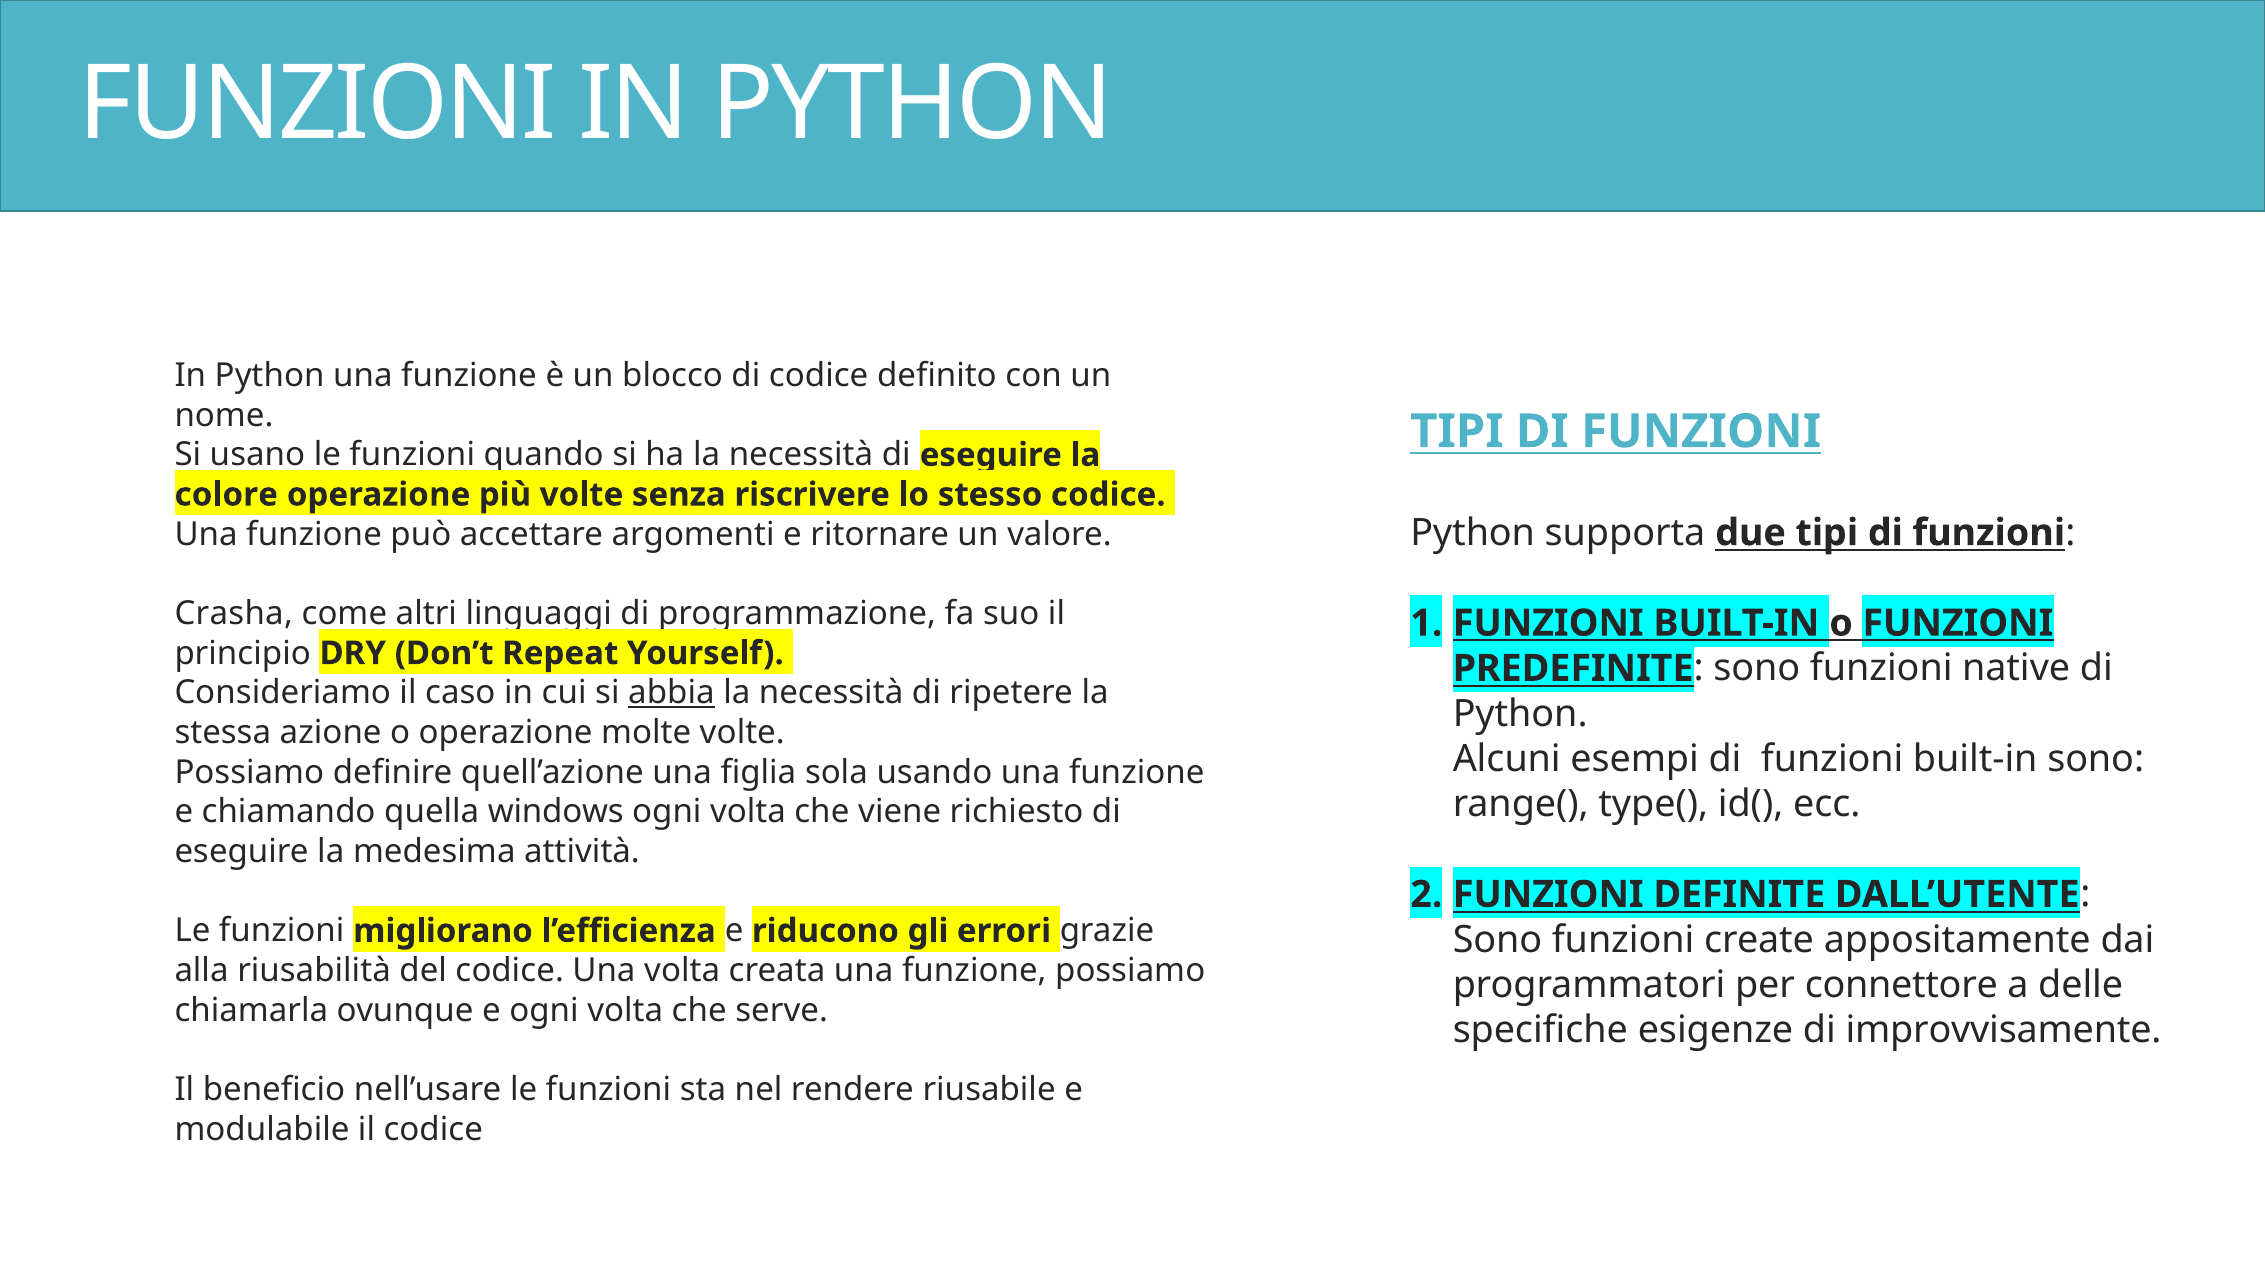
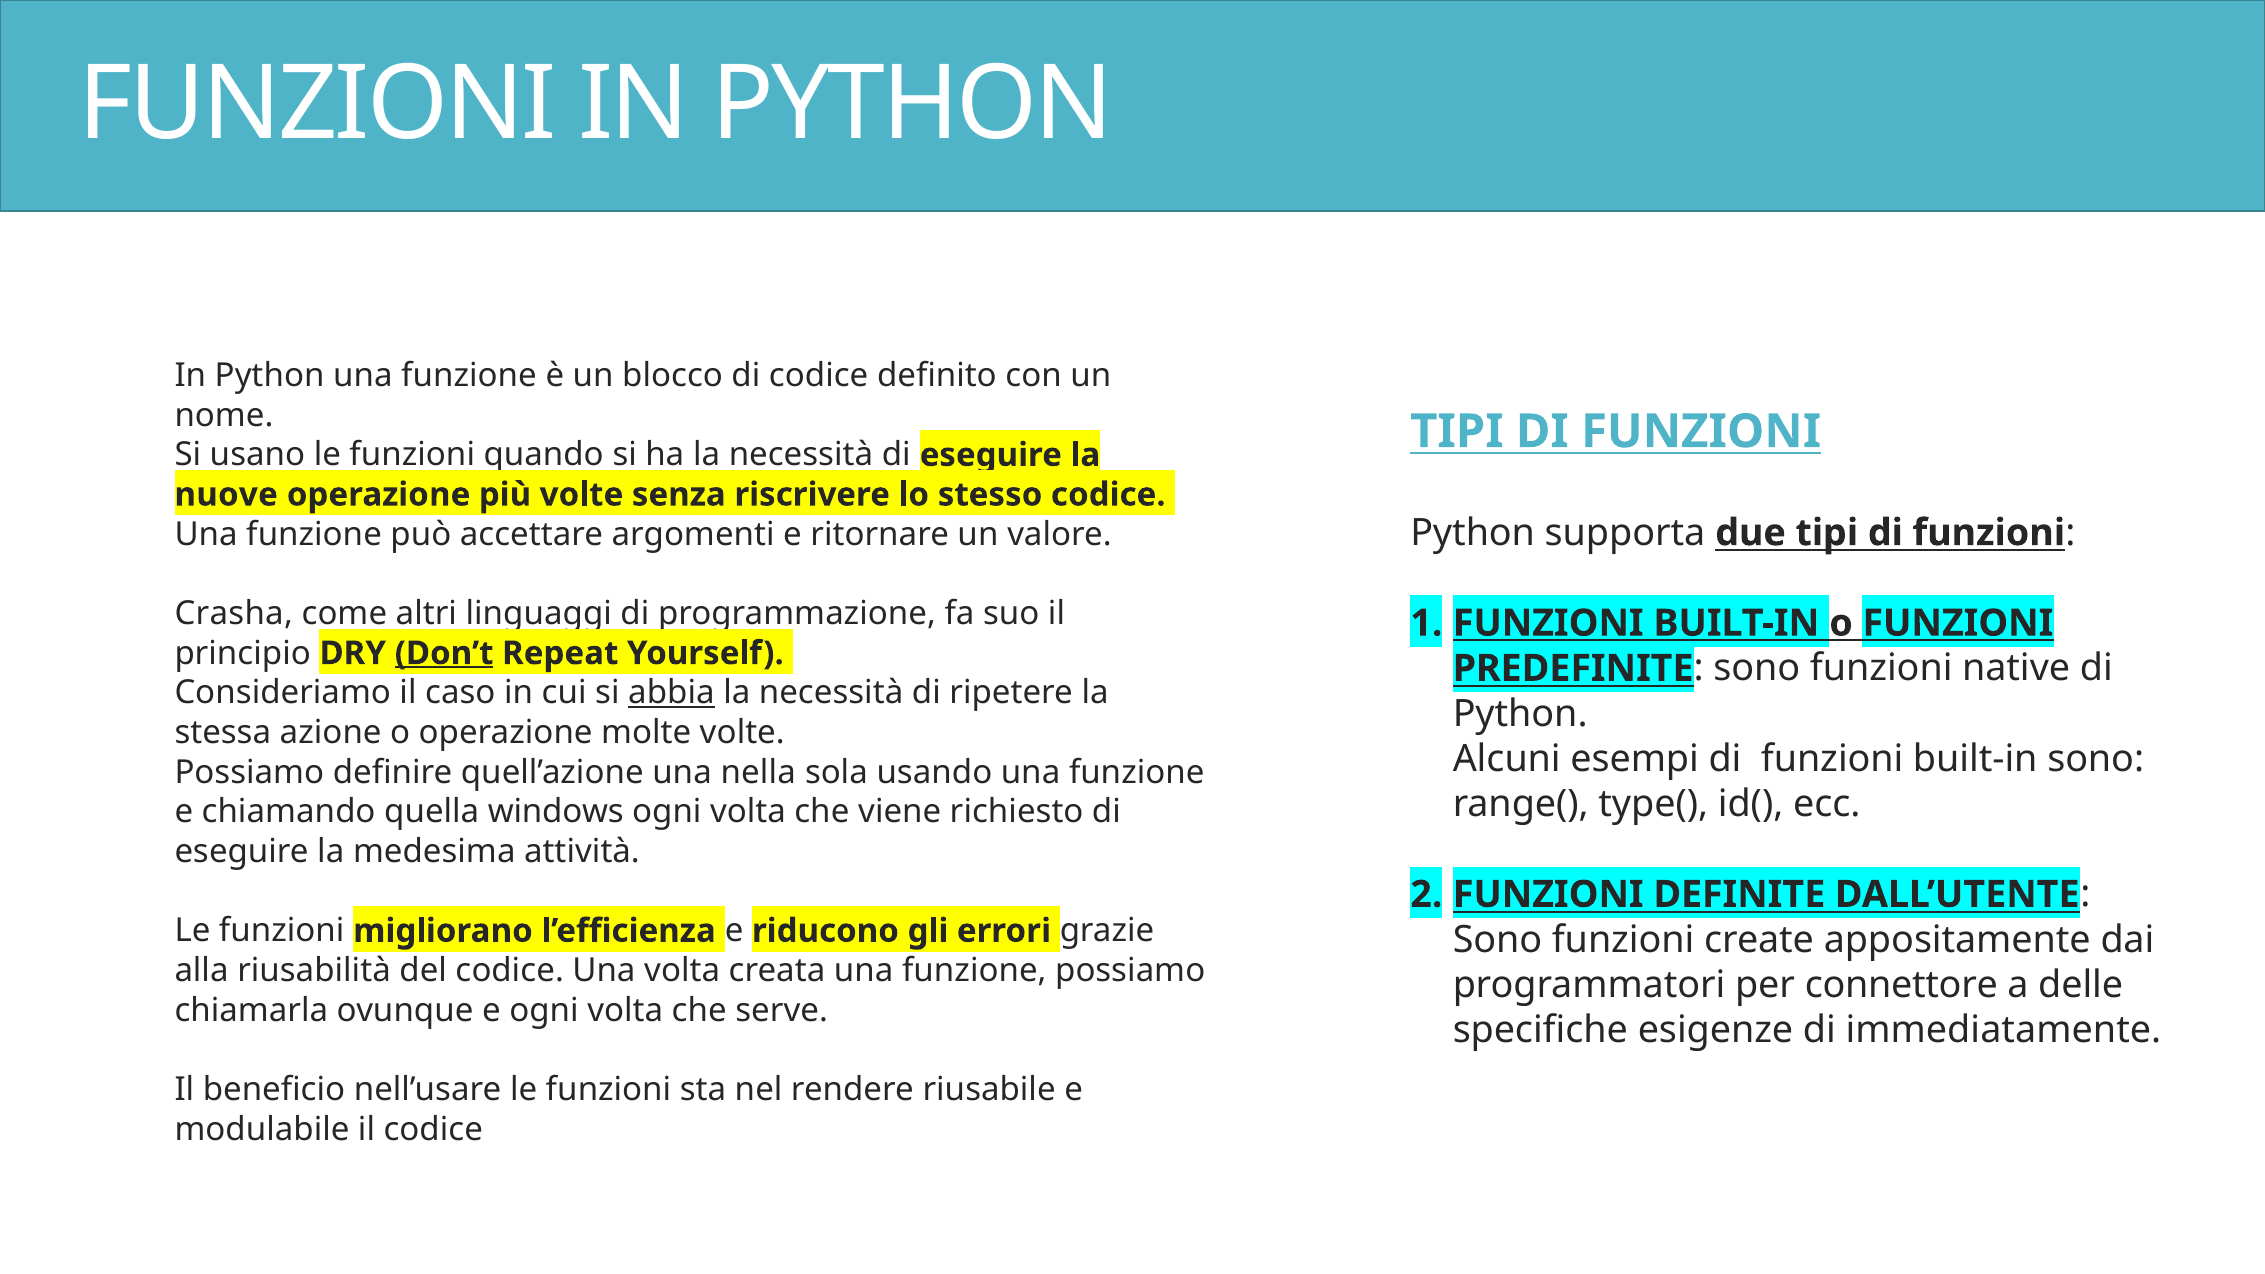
colore: colore -> nuove (226, 495)
Don’t underline: none -> present (444, 653)
figlia: figlia -> nella (758, 772)
improvvisamente: improvvisamente -> immediatamente (2003, 1030)
